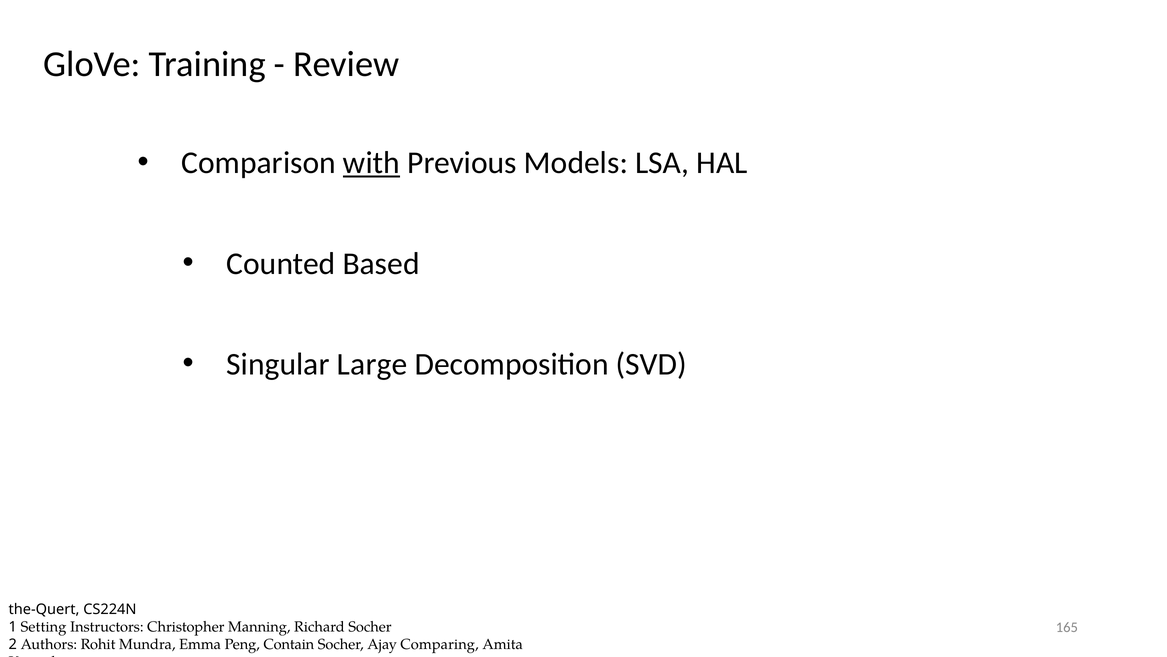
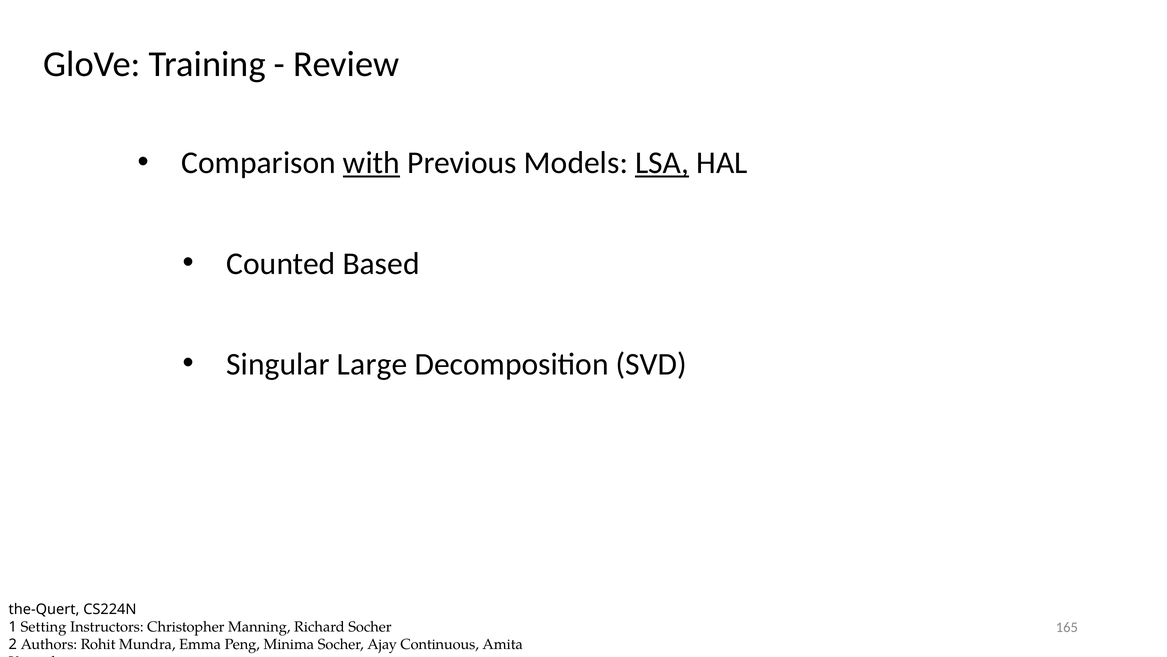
LSA underline: none -> present (662, 163)
Contain: Contain -> Minima (289, 644)
Comparing: Comparing -> Continuous (440, 644)
